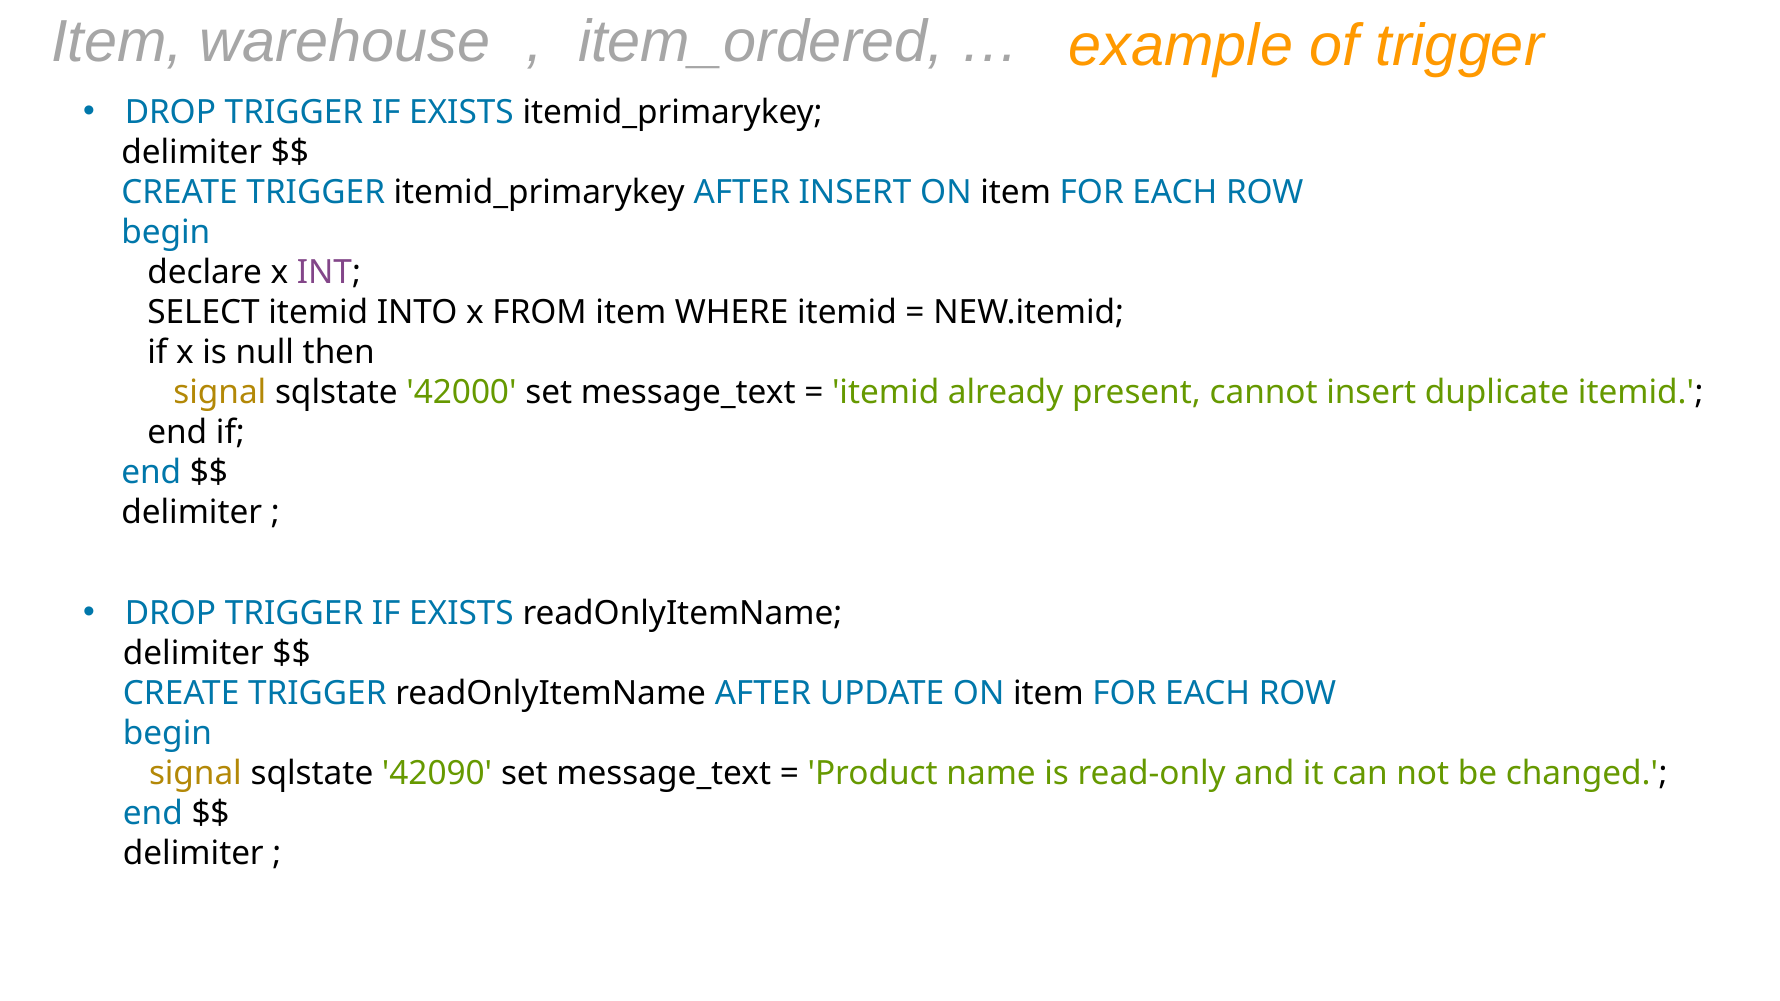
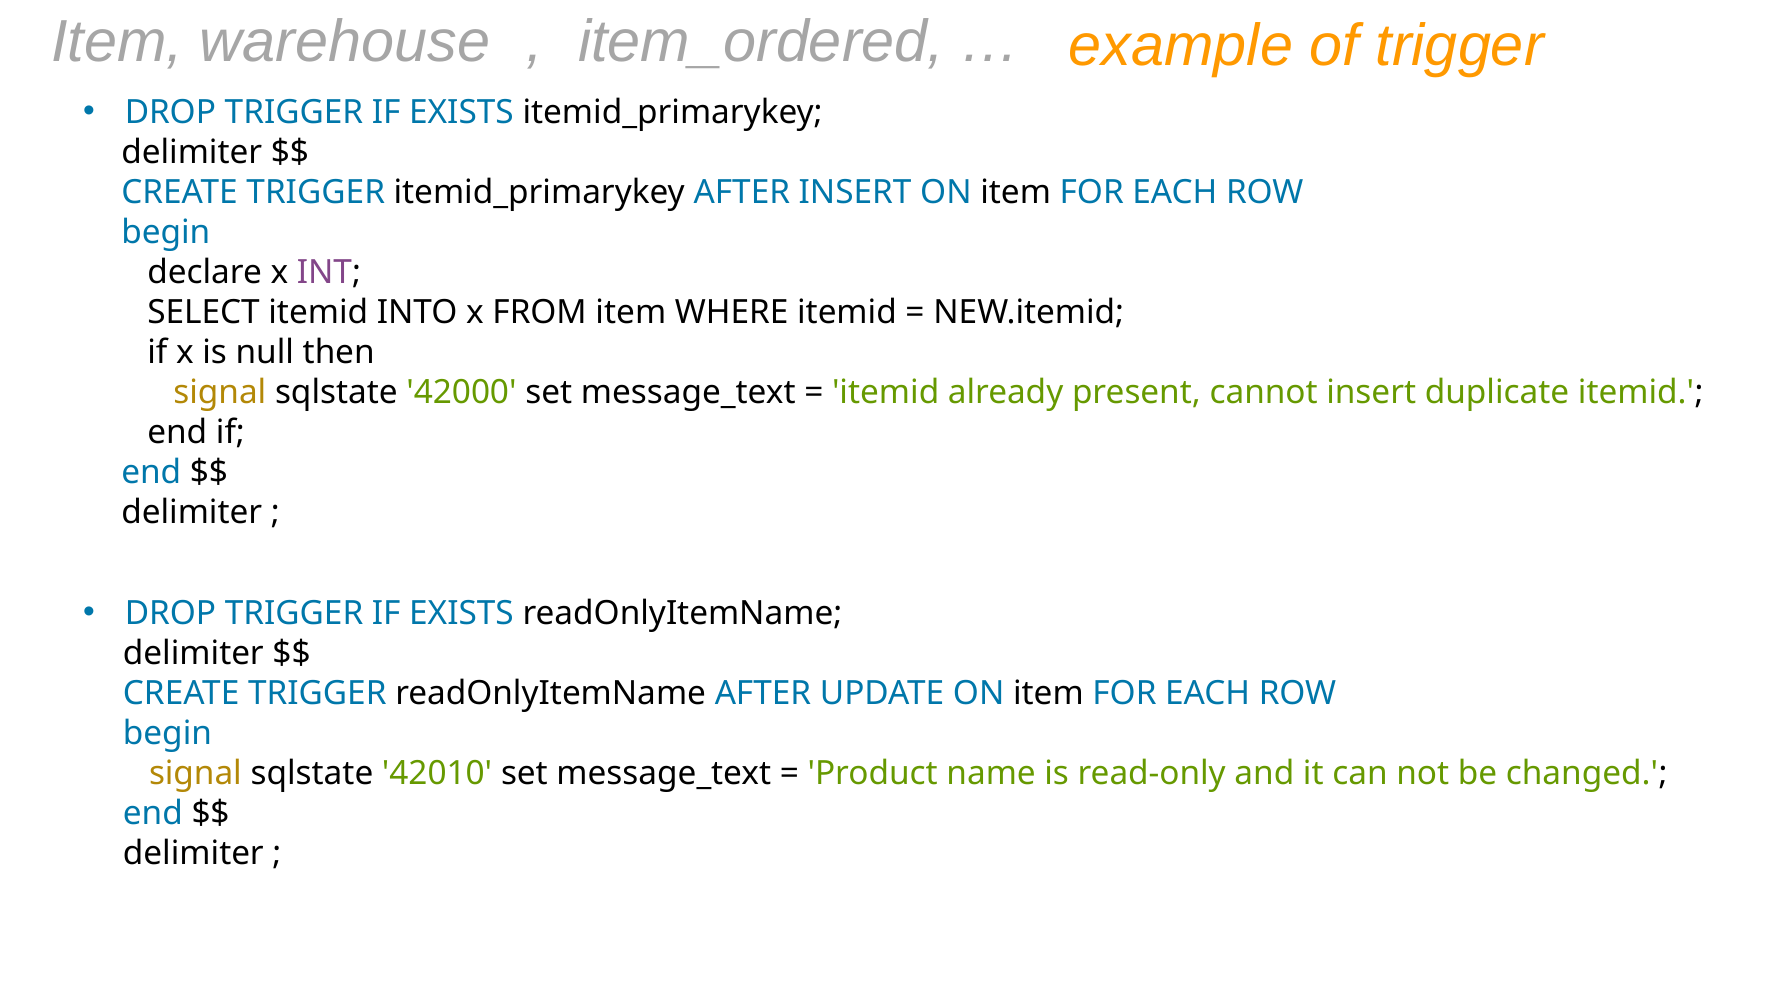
42090: 42090 -> 42010 (437, 774)
